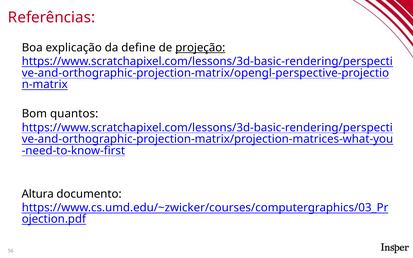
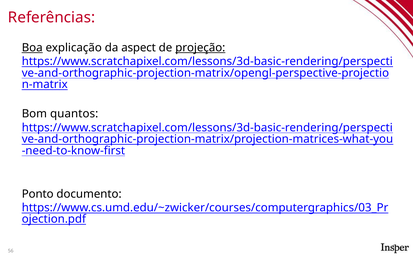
Boa underline: none -> present (32, 48)
define: define -> aspect (139, 48)
Altura: Altura -> Ponto (38, 194)
